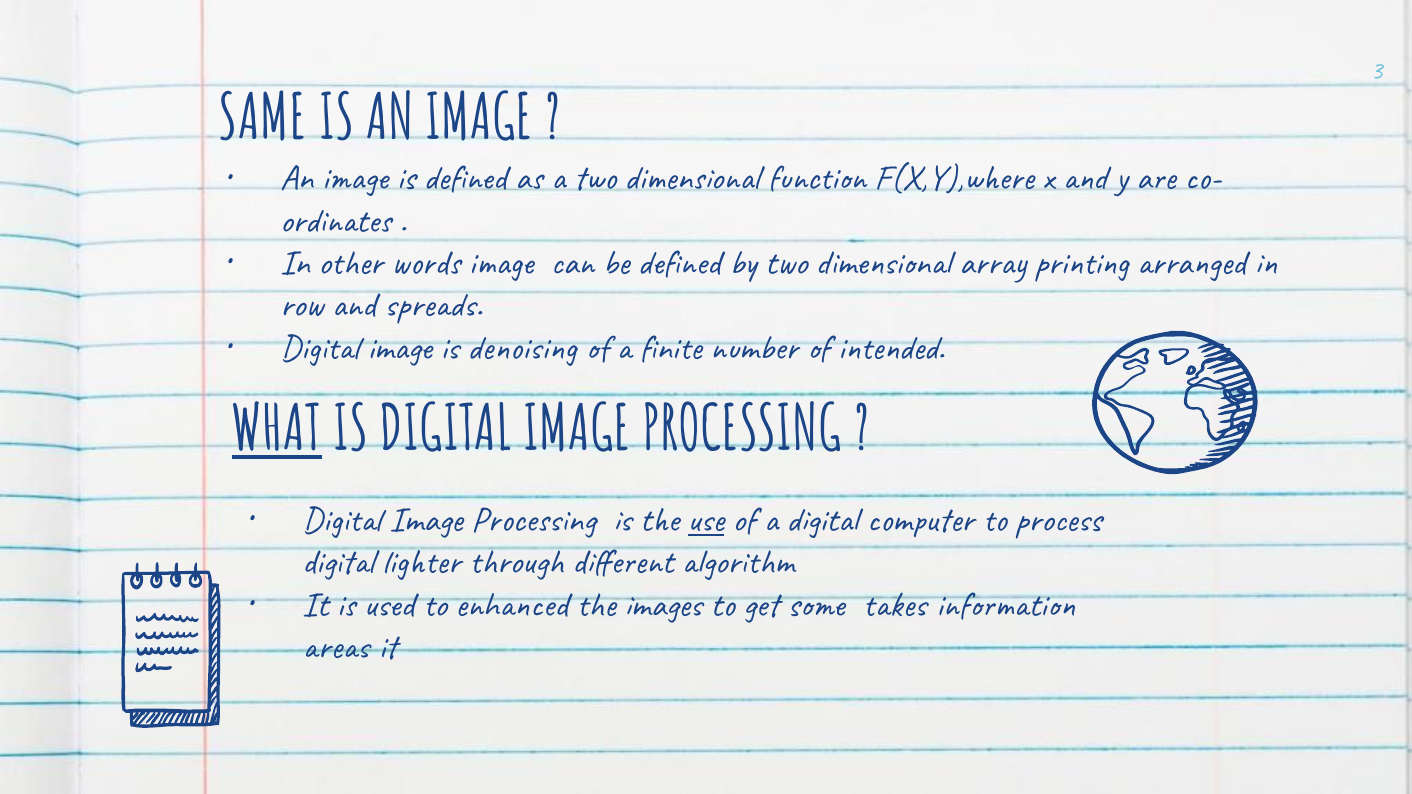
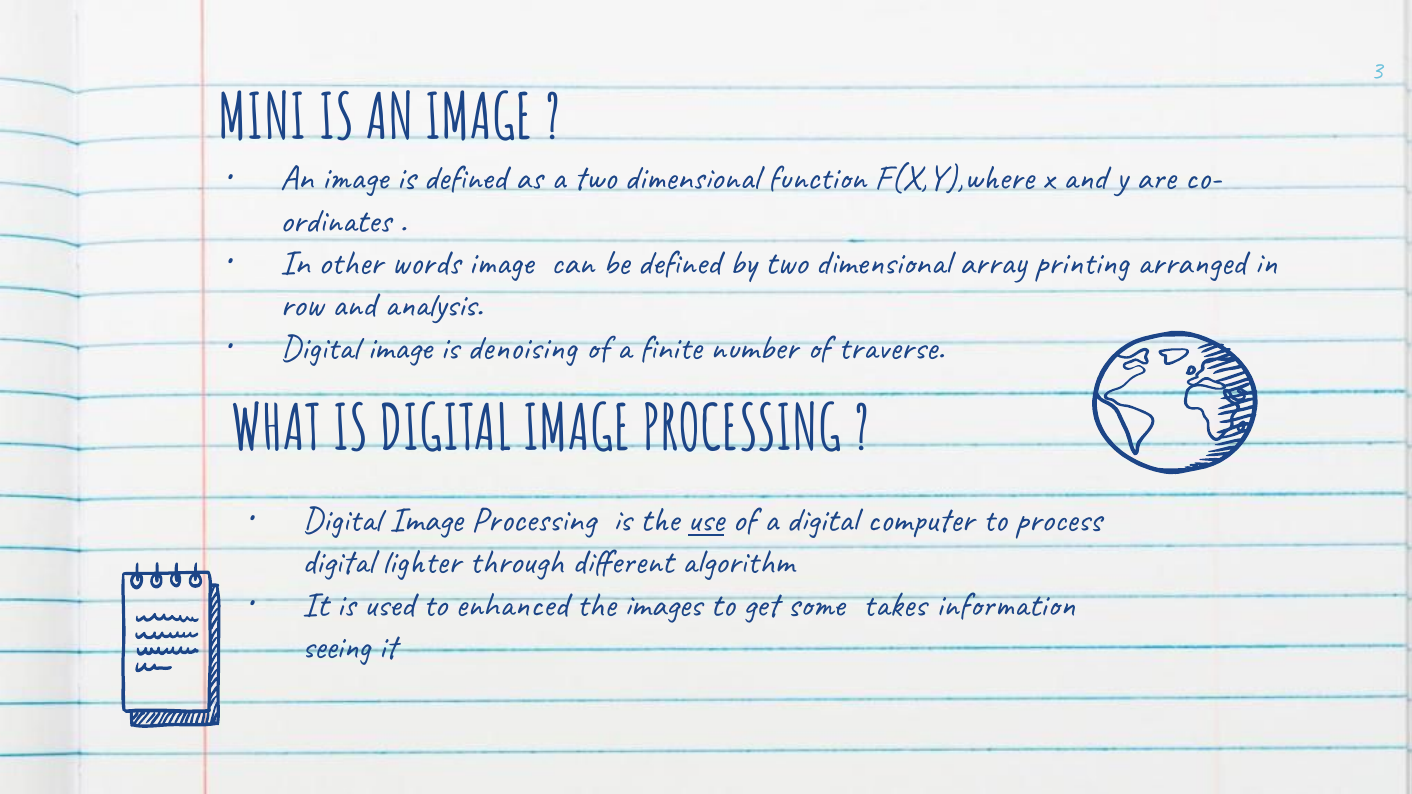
SAME: SAME -> MINI (263, 119)
spreads: spreads -> analysis (434, 305)
intended: intended -> traverse (891, 348)
WHAT underline: present -> none (277, 430)
areas: areas -> seeing (336, 647)
